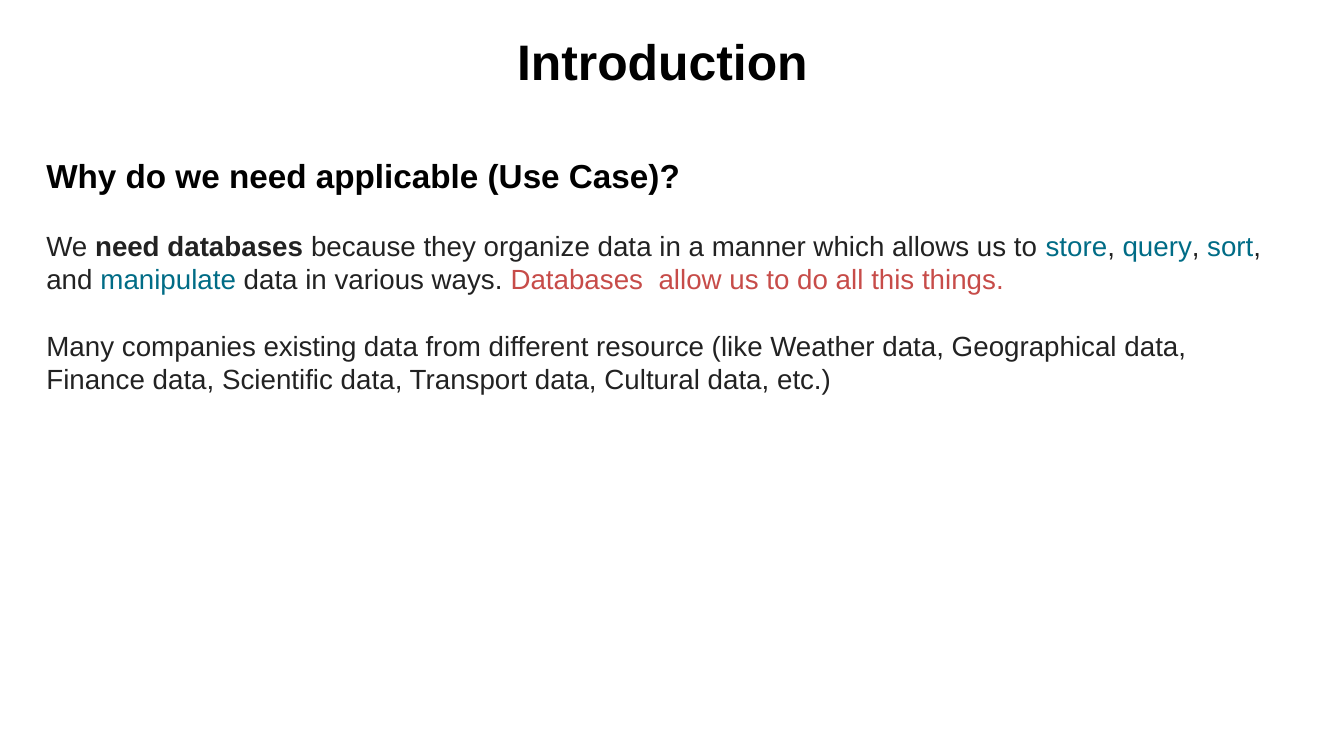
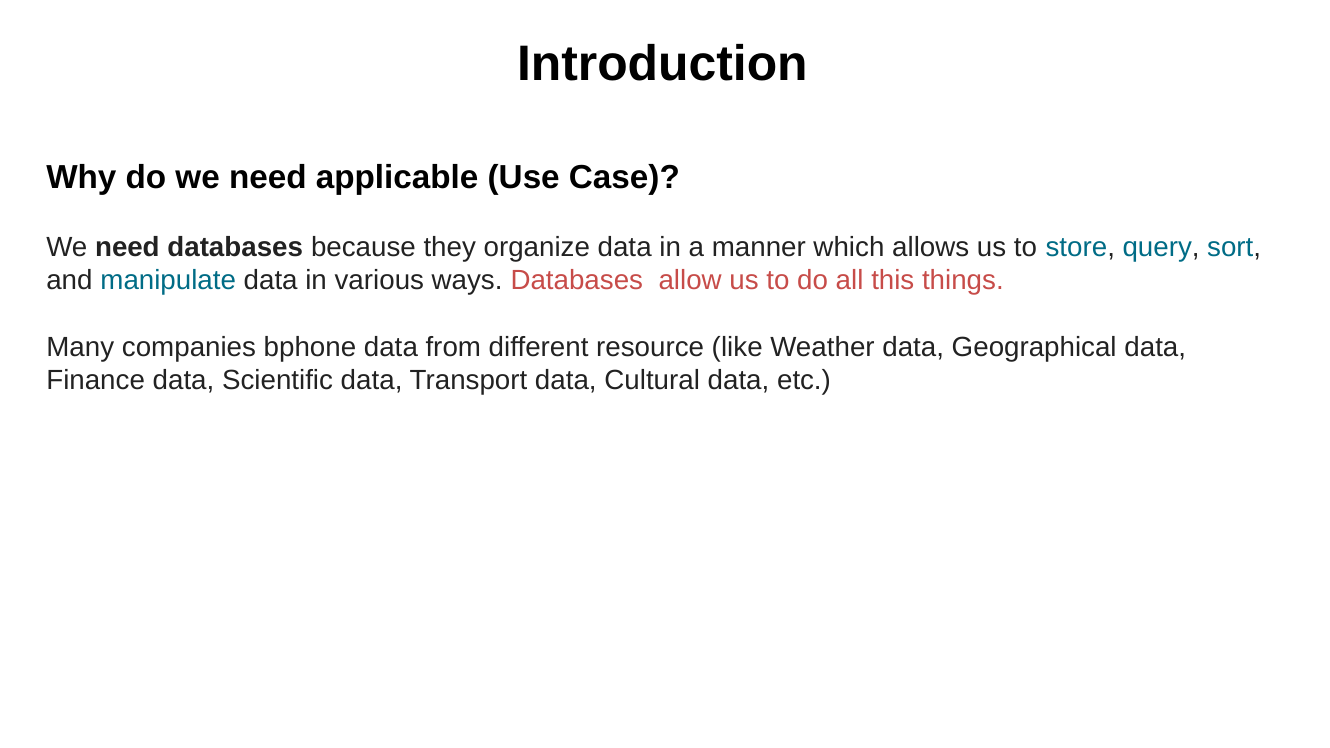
existing: existing -> bphone (310, 347)
